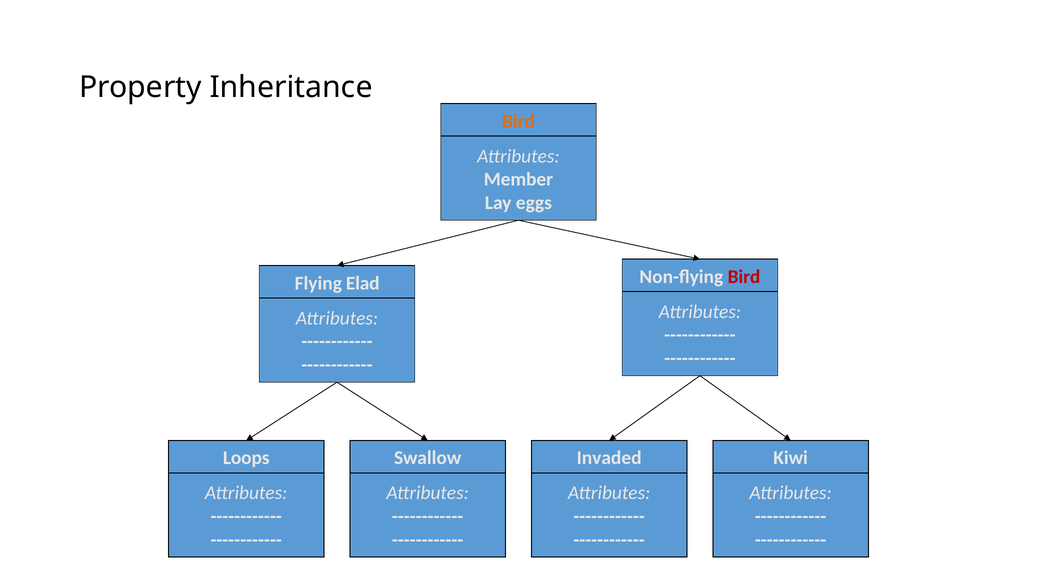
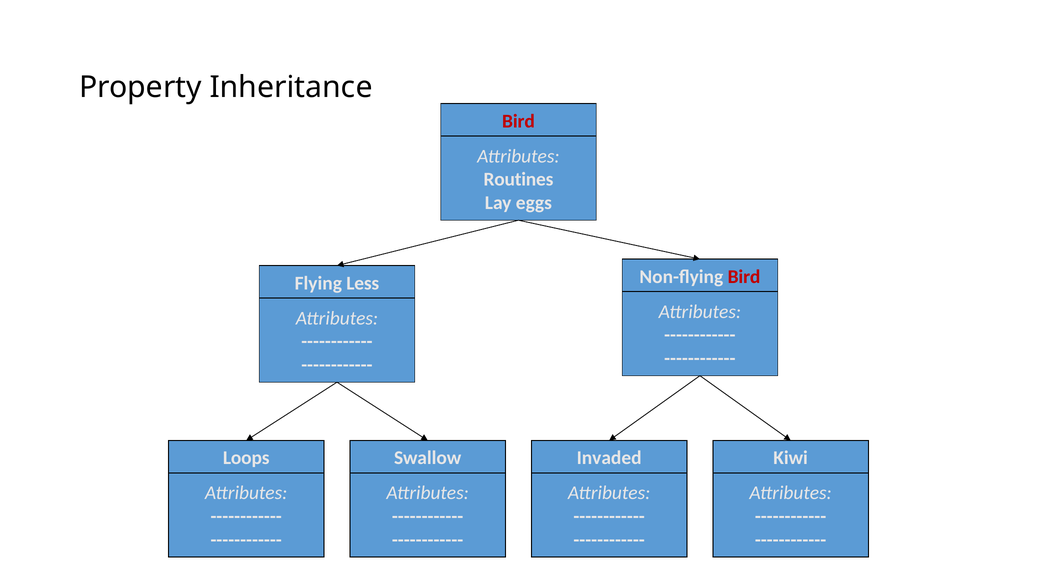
Bird colour: orange -> red (518, 121)
Member: Member -> Routines (518, 180)
Elad: Elad -> Less (363, 283)
